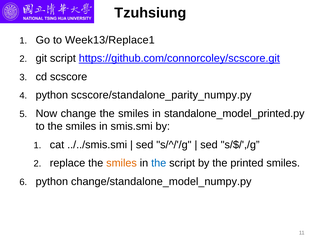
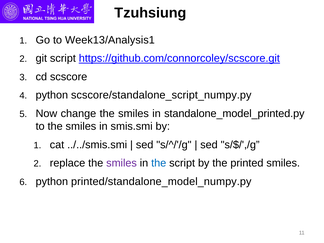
Week13/Replace1: Week13/Replace1 -> Week13/Analysis1 (110, 40)
scscore/standalone_parity_numpy.py: scscore/standalone_parity_numpy.py -> scscore/standalone_script_numpy.py (161, 95)
smiles colour: orange -> purple (122, 163)
change/standalone_model_numpy.py: change/standalone_model_numpy.py -> printed/standalone_model_numpy.py (161, 181)
